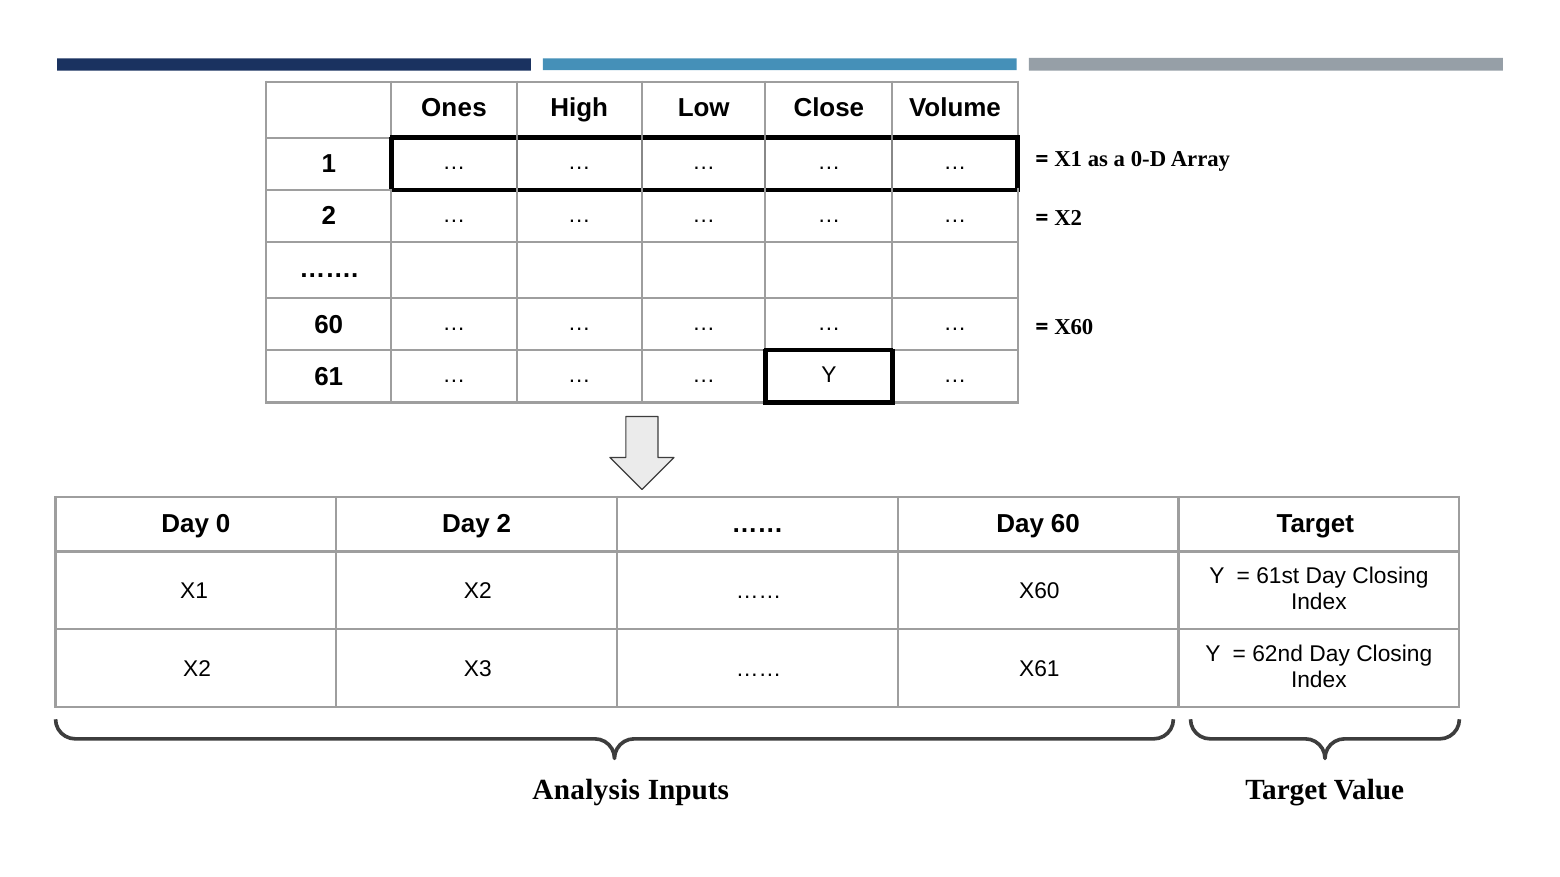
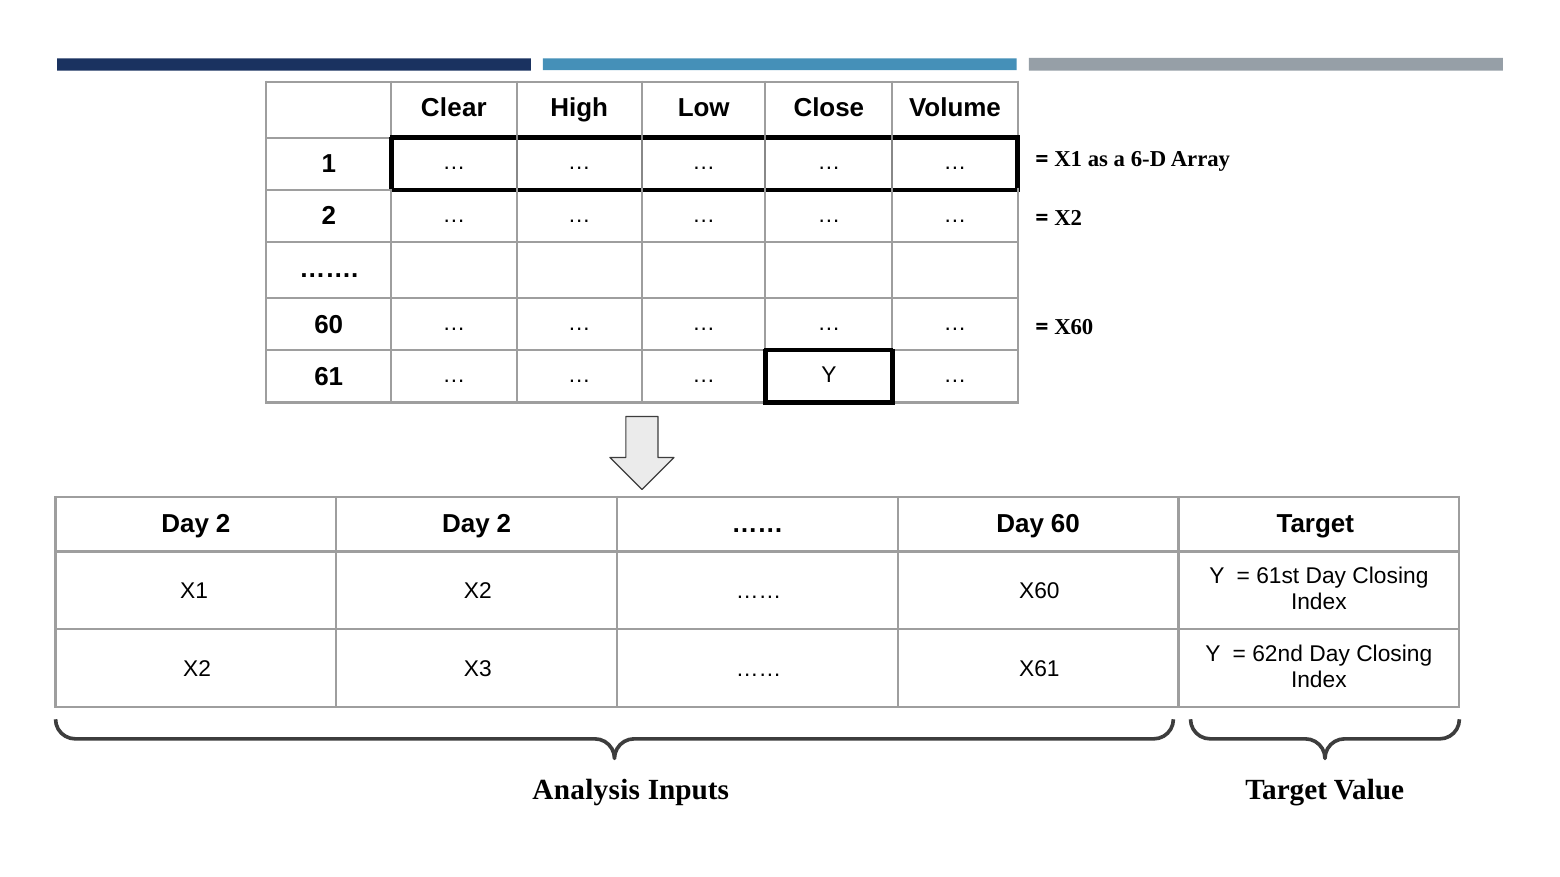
Ones: Ones -> Clear (454, 108)
0-D: 0-D -> 6-D (1149, 159)
0: 0 -> 2 (223, 524)
